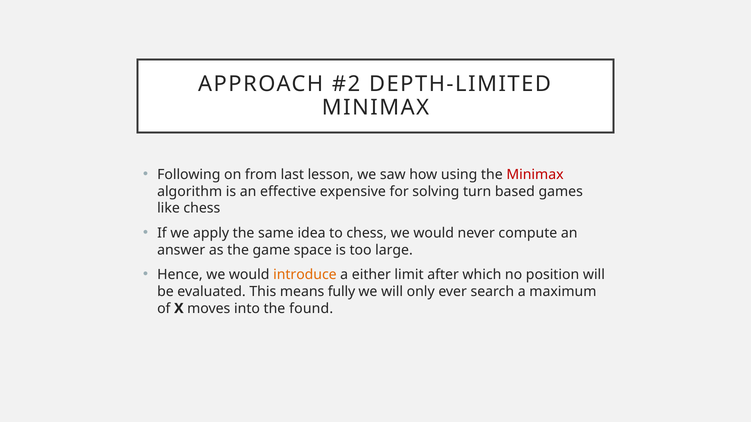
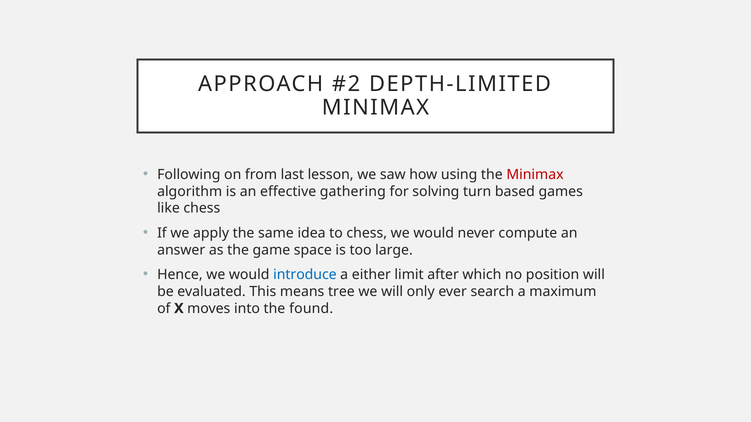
expensive: expensive -> gathering (353, 192)
introduce colour: orange -> blue (305, 275)
fully: fully -> tree (341, 292)
